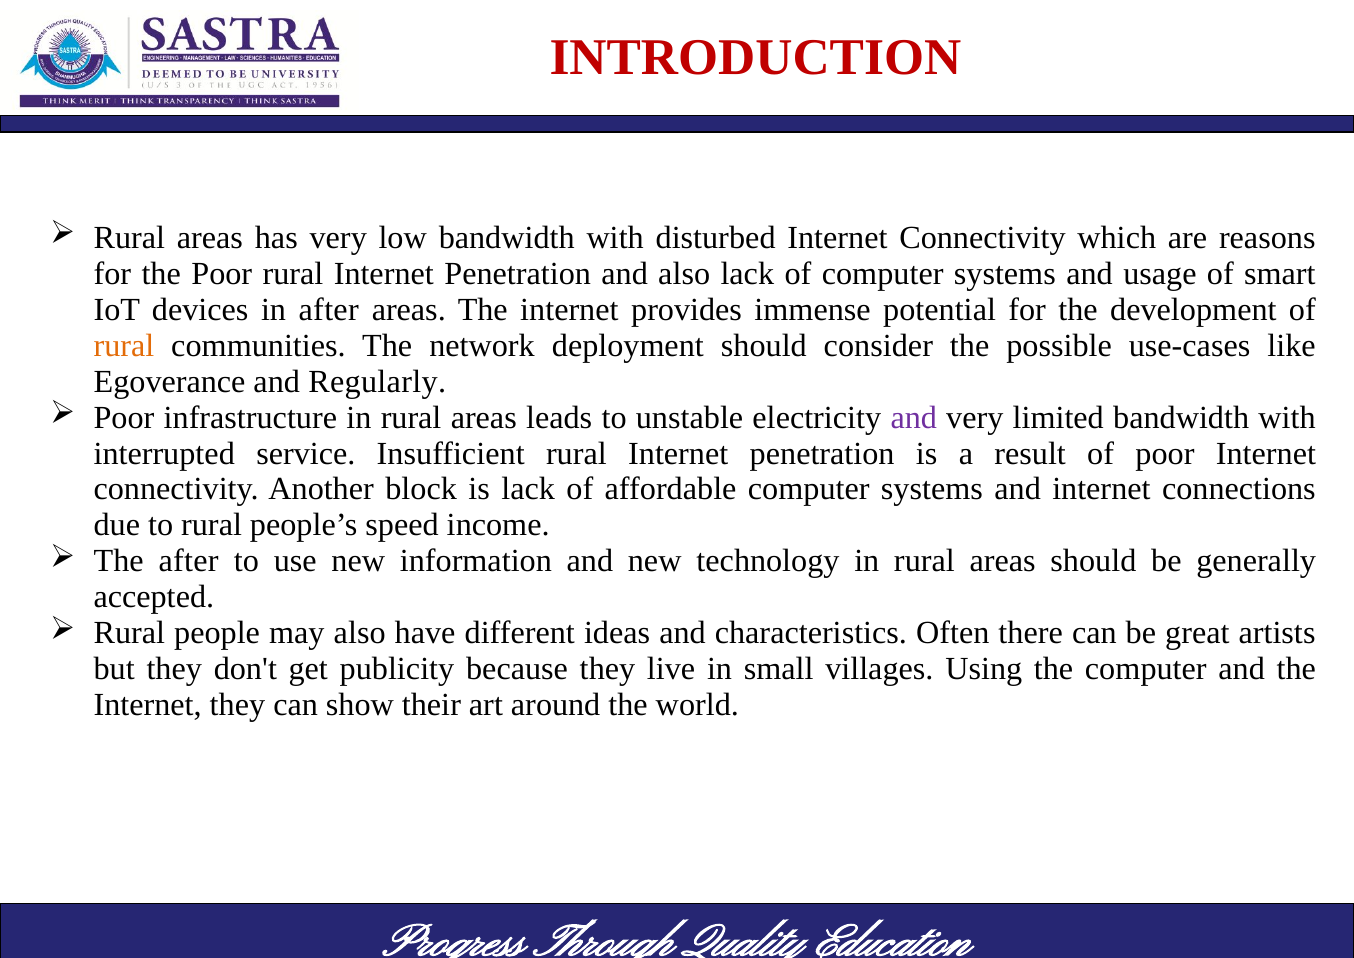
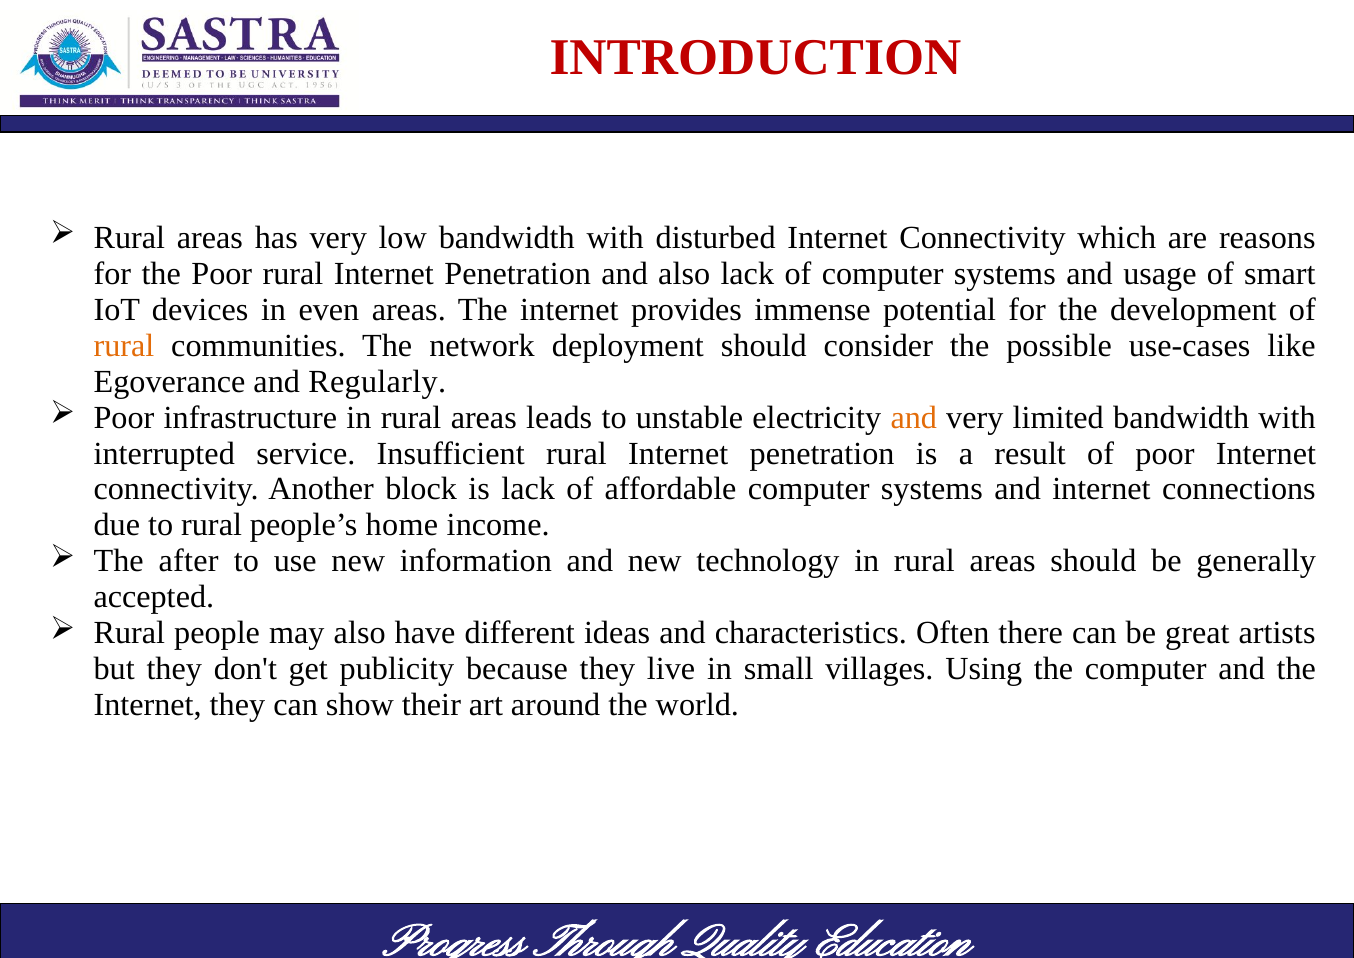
in after: after -> even (329, 309)
and colour: purple -> orange (914, 417)
speed: speed -> home (402, 525)
